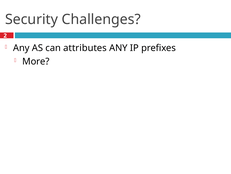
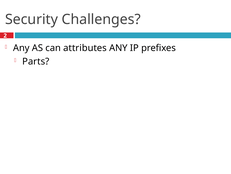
More: More -> Parts (36, 61)
